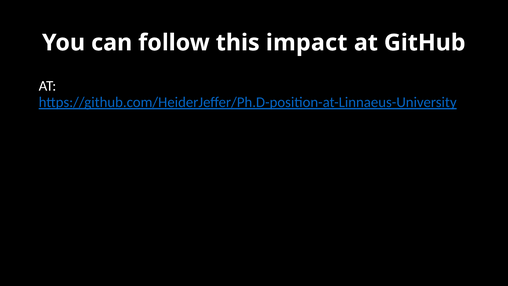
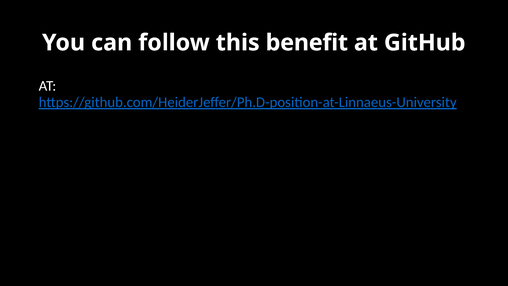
impact: impact -> benefit (307, 43)
